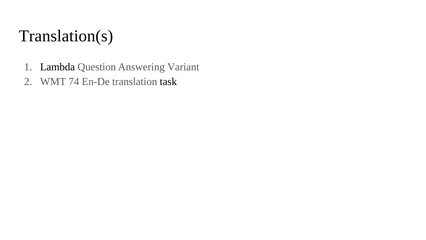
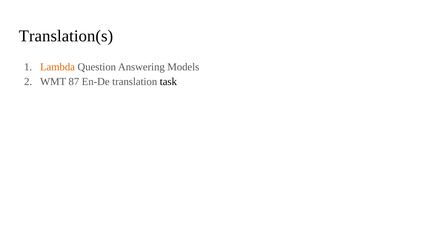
Lambda colour: black -> orange (57, 67)
Variant: Variant -> Models (183, 67)
74: 74 -> 87 (74, 82)
